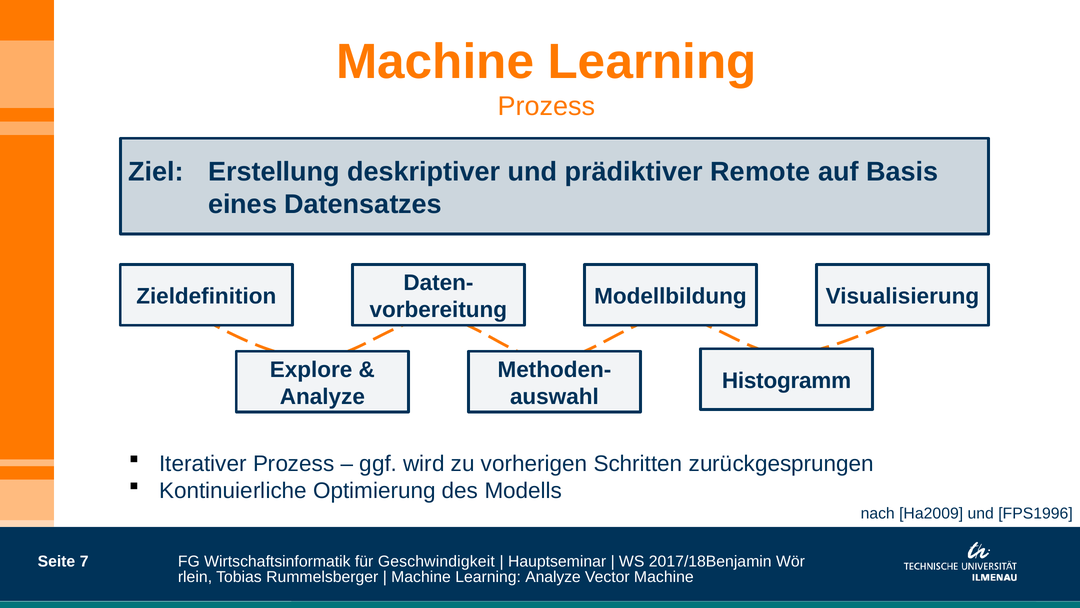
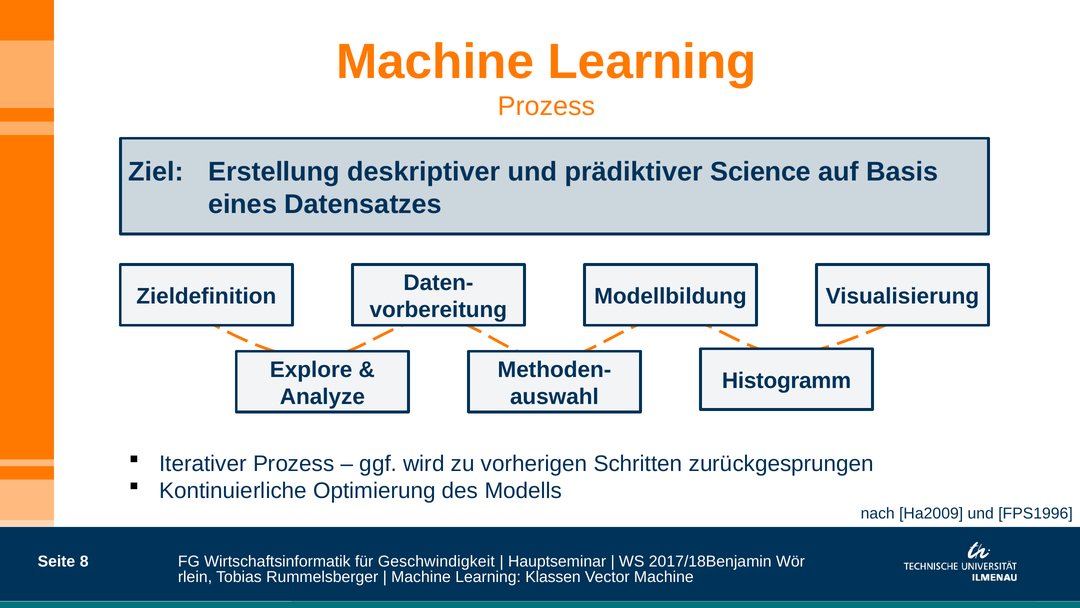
Remote: Remote -> Science (761, 172)
7: 7 -> 8 (84, 561)
Learning Analyze: Analyze -> Klassen (553, 577)
